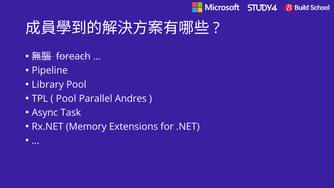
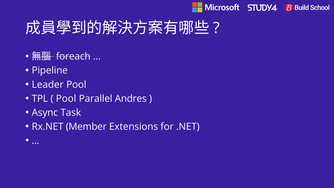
Library: Library -> Leader (48, 84)
Memory: Memory -> Member (86, 126)
